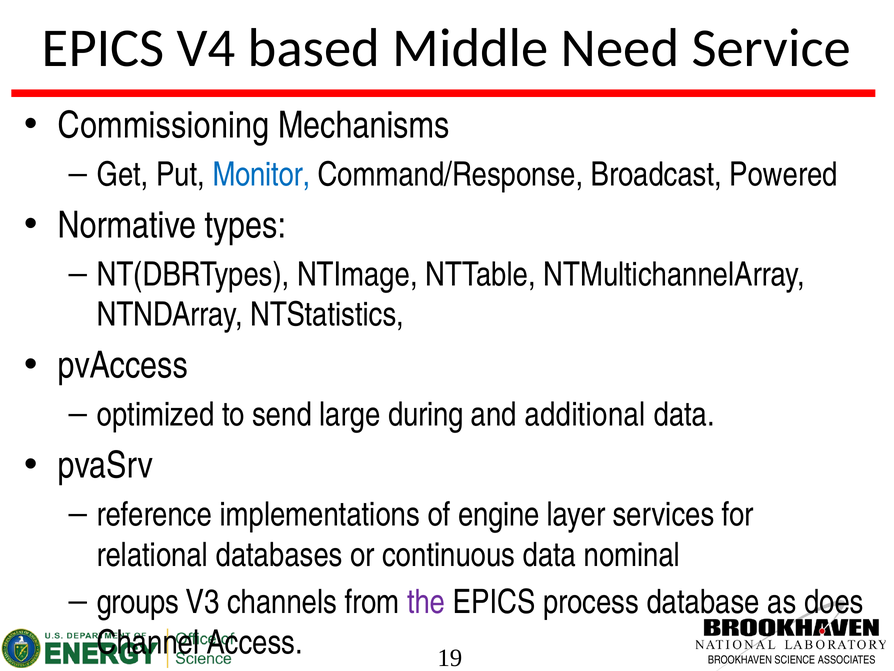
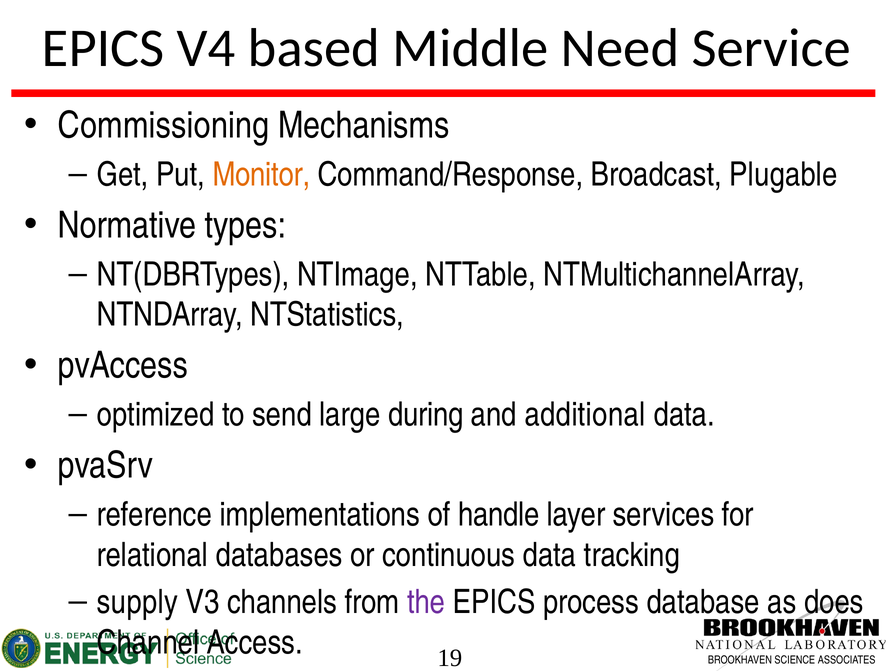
Monitor colour: blue -> orange (261, 174)
Powered: Powered -> Plugable (783, 174)
engine: engine -> handle (499, 514)
nominal: nominal -> tracking (632, 555)
groups: groups -> supply (137, 602)
